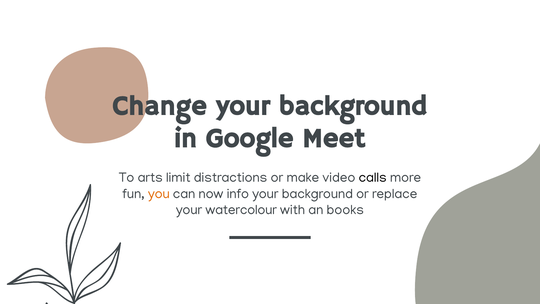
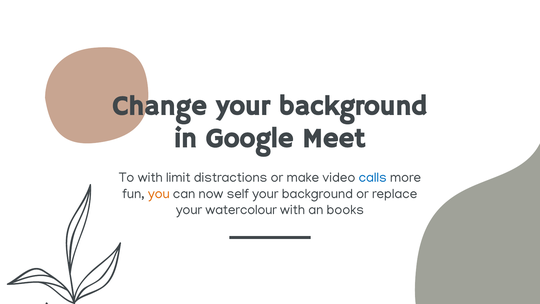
To arts: arts -> with (150, 177)
calls colour: black -> blue (373, 177)
info: info -> self (238, 193)
